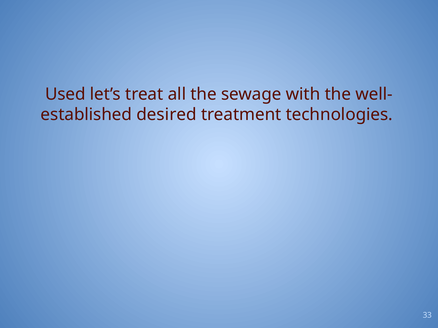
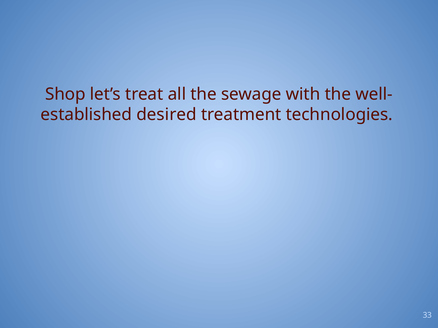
Used: Used -> Shop (65, 94)
